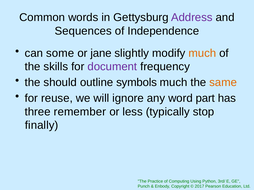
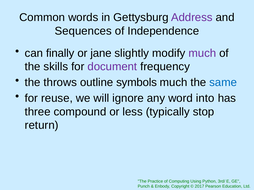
some: some -> finally (60, 53)
much colour: orange -> purple (202, 53)
should: should -> throws (60, 83)
same colour: orange -> blue (223, 83)
part: part -> into (205, 98)
remember: remember -> compound (80, 112)
finally: finally -> return (42, 126)
